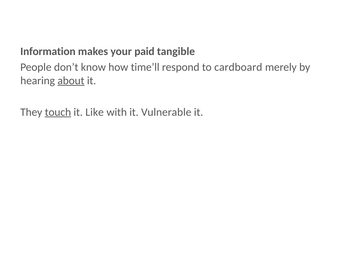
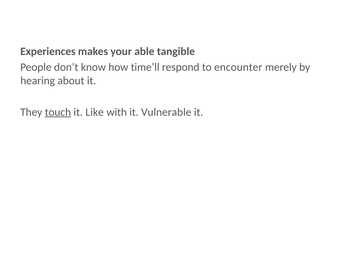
Information: Information -> Experiences (48, 51)
paid: paid -> able (144, 51)
cardboard: cardboard -> encounter (238, 67)
about underline: present -> none (71, 81)
